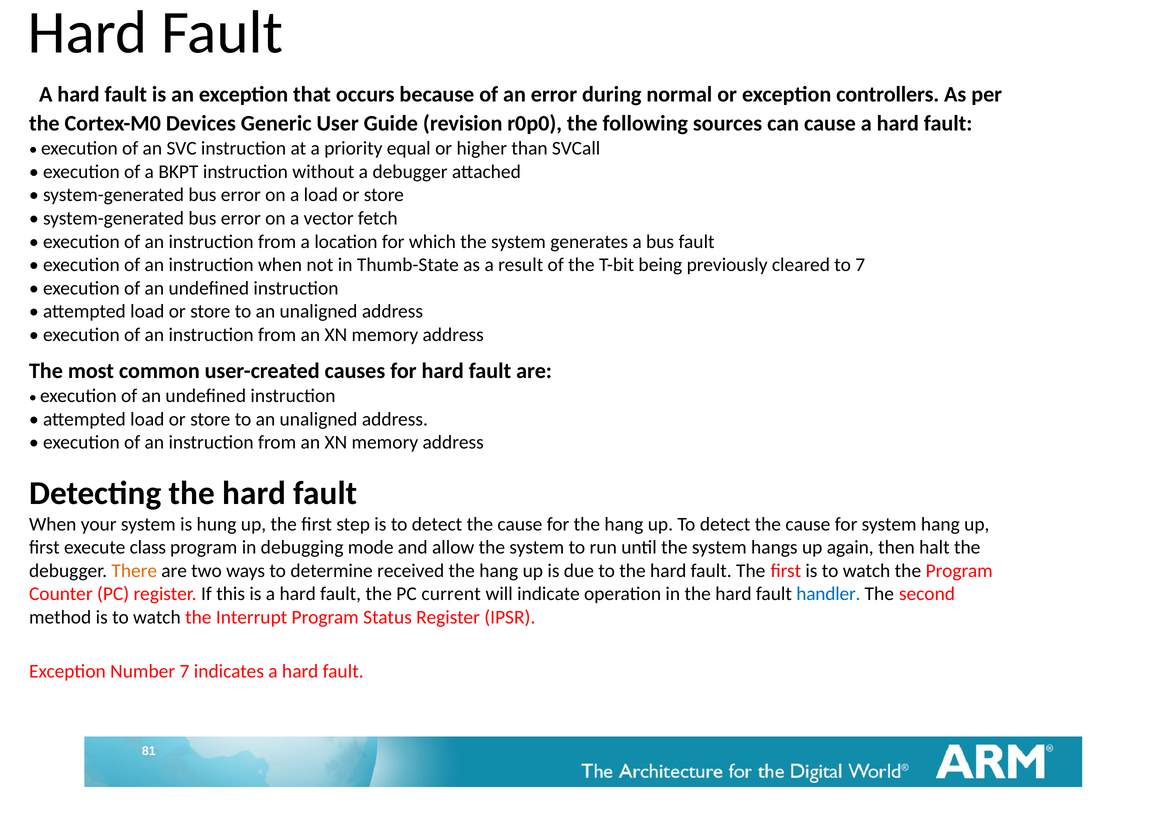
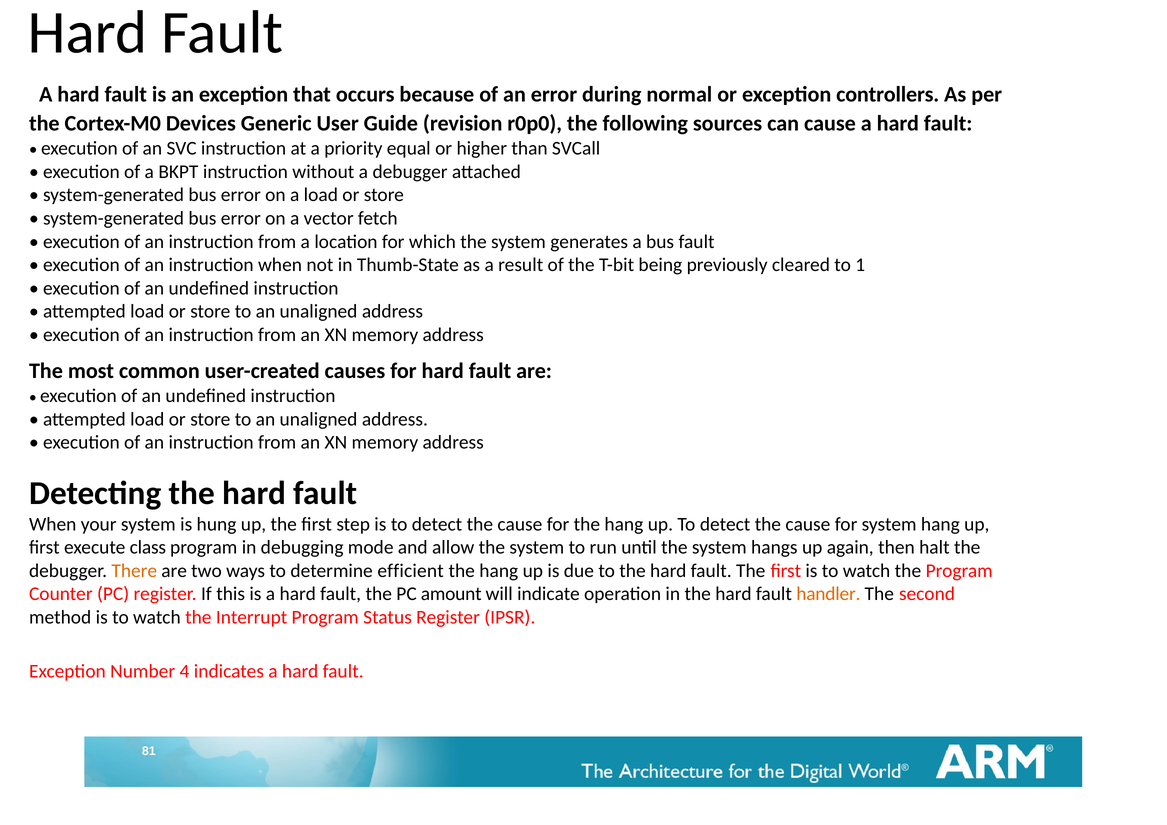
to 7: 7 -> 1 (860, 265)
received: received -> efficient (411, 570)
current: current -> amount (451, 594)
handler colour: blue -> orange (828, 594)
Number 7: 7 -> 4 (185, 671)
